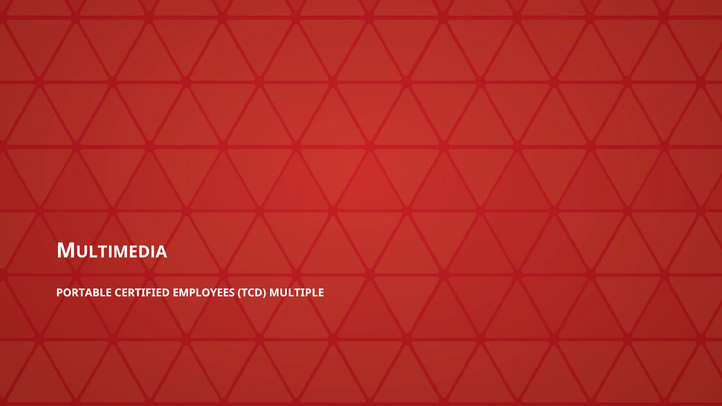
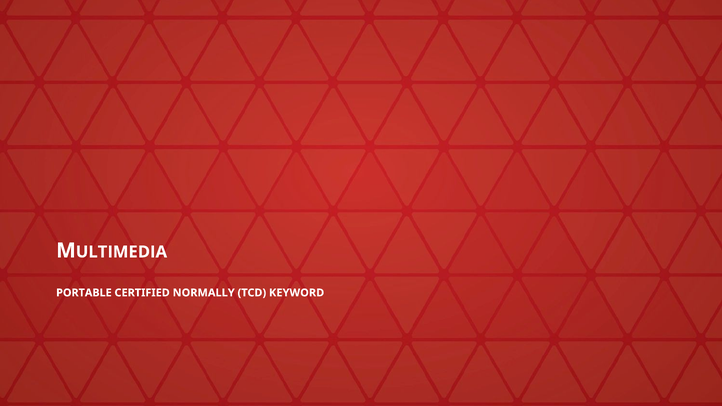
EMPLOYEES: EMPLOYEES -> NORMALLY (204, 293)
MULTIPLE: MULTIPLE -> KEYWORD (297, 293)
